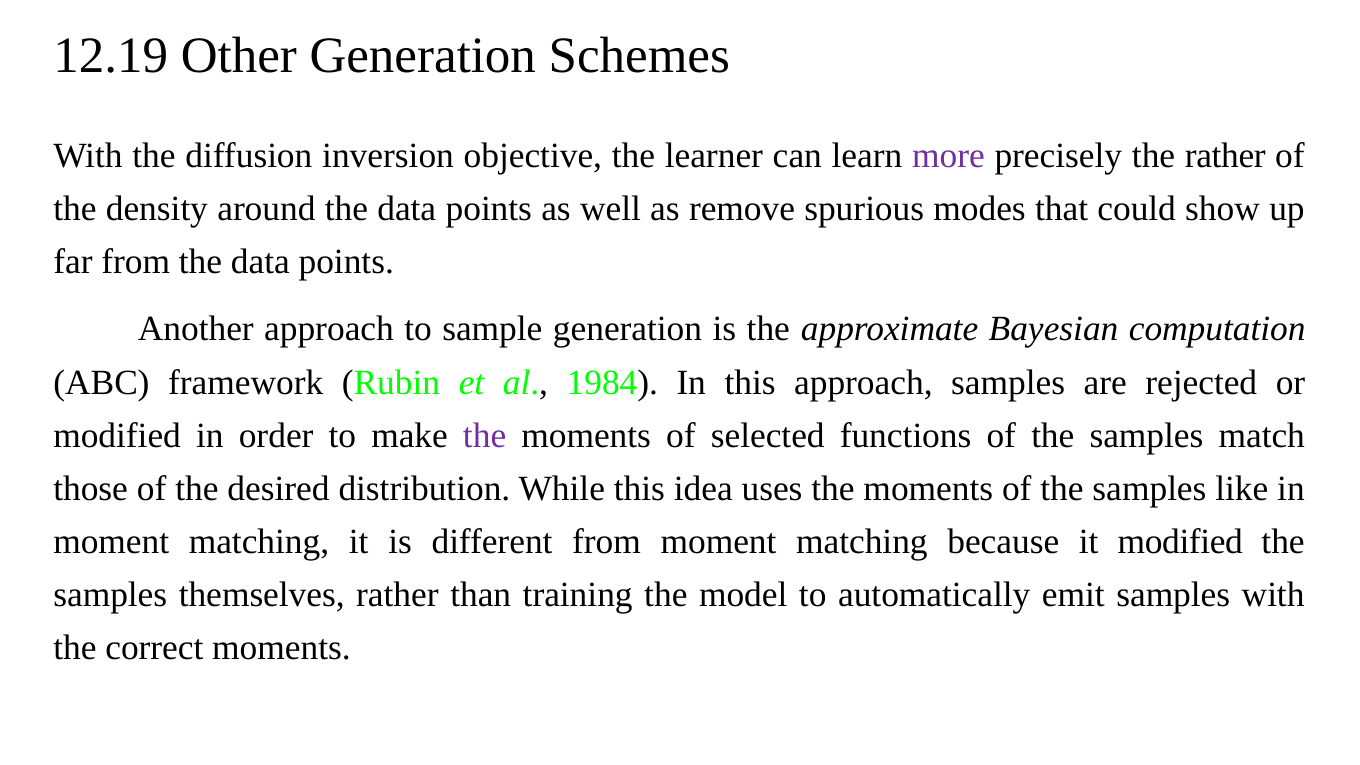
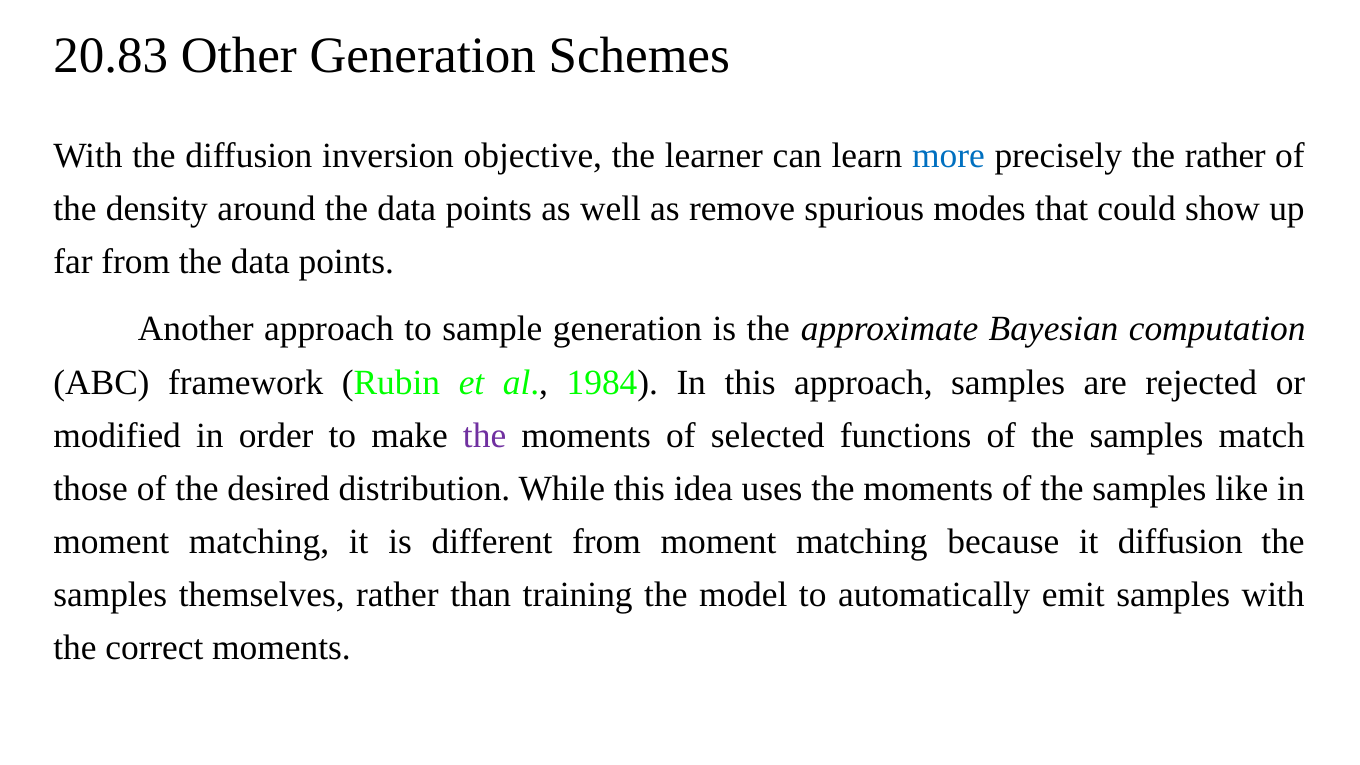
12.19: 12.19 -> 20.83 (111, 55)
more colour: purple -> blue (948, 156)
it modified: modified -> diffusion (1180, 542)
